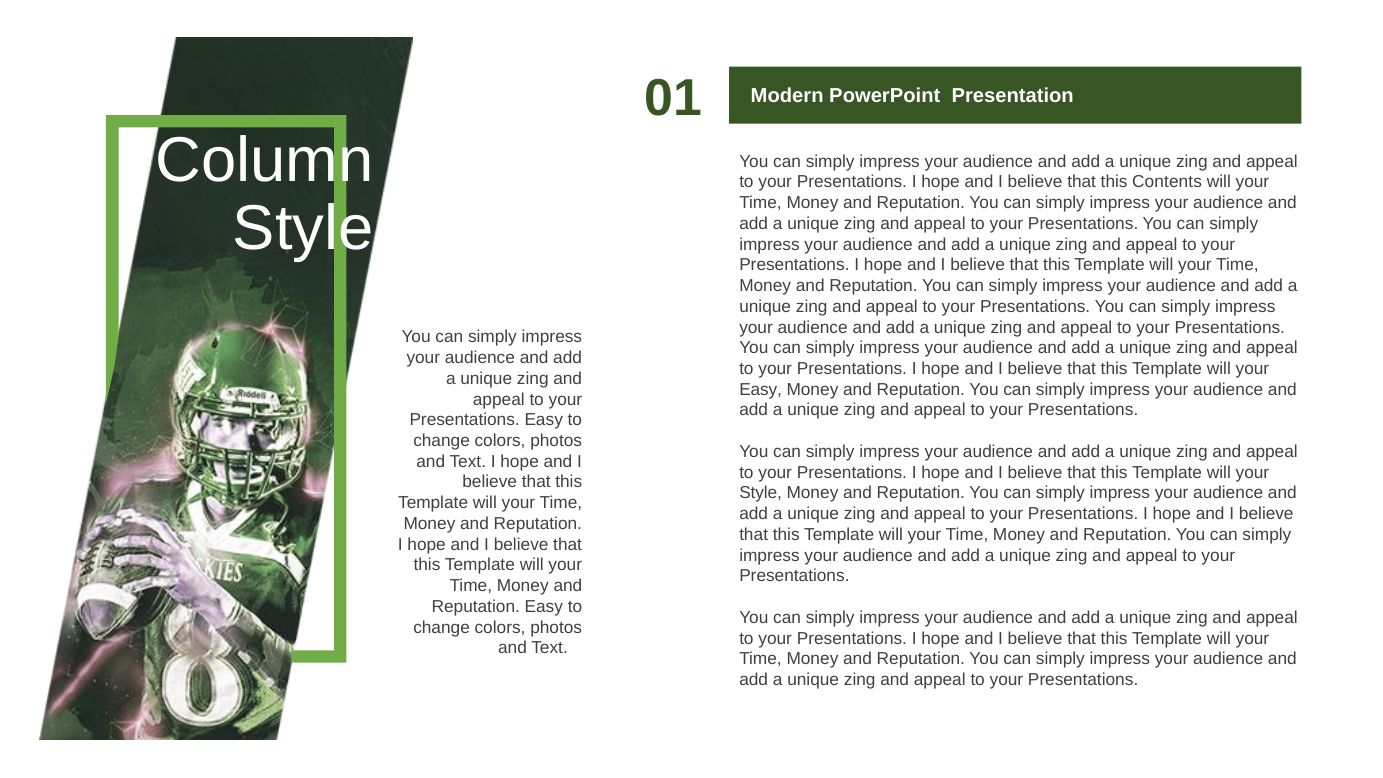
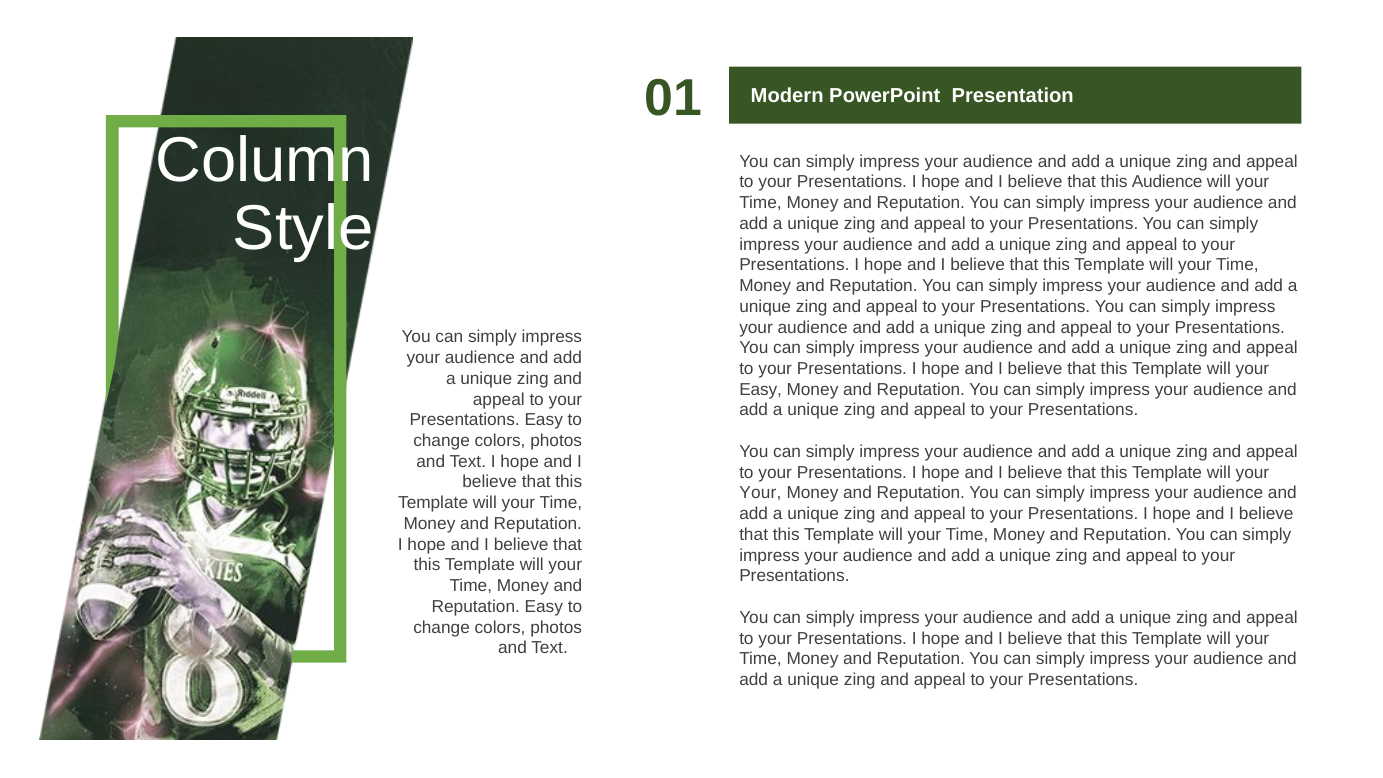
this Contents: Contents -> Audience (1167, 182)
Style: Style -> Your (760, 493)
